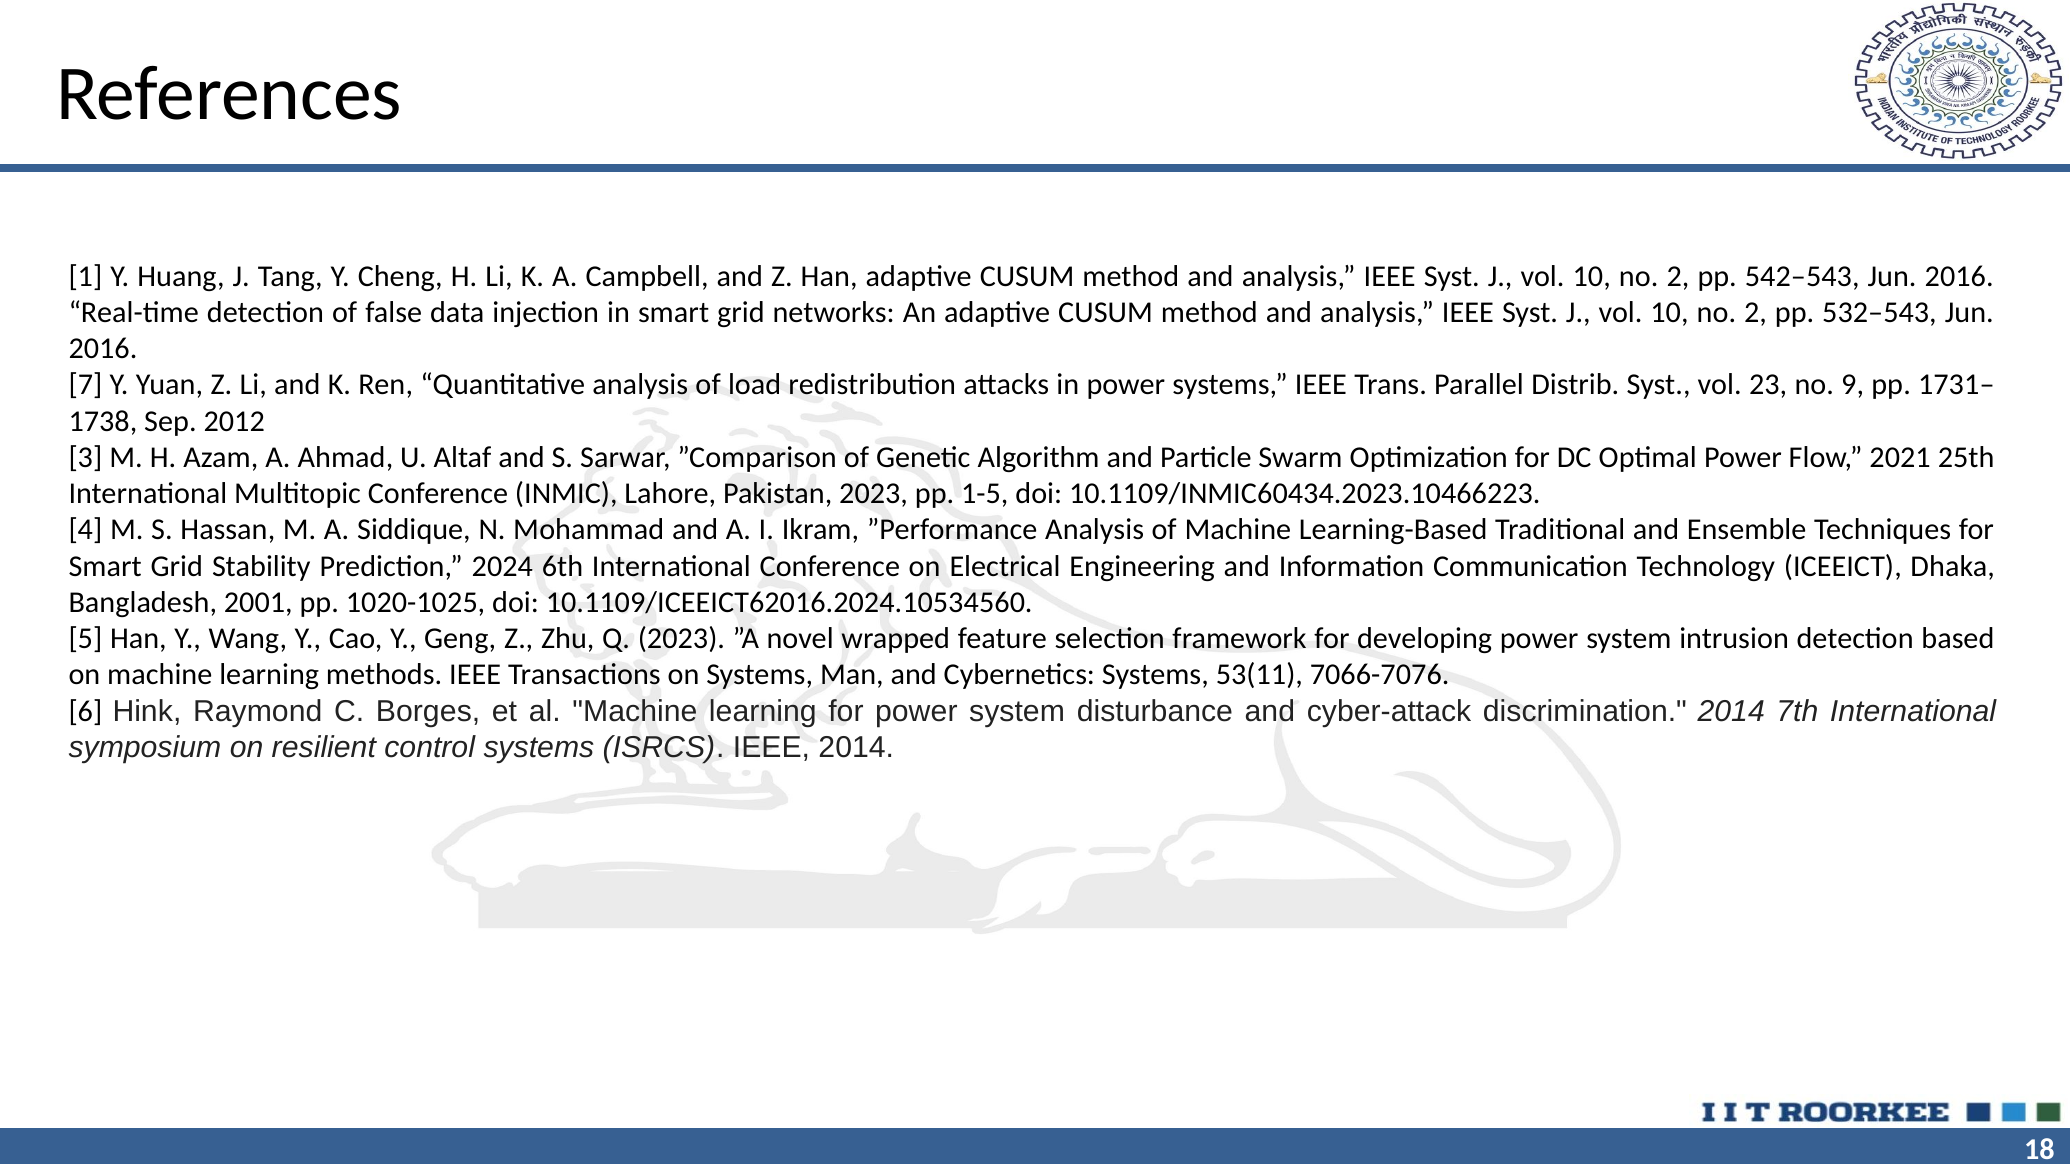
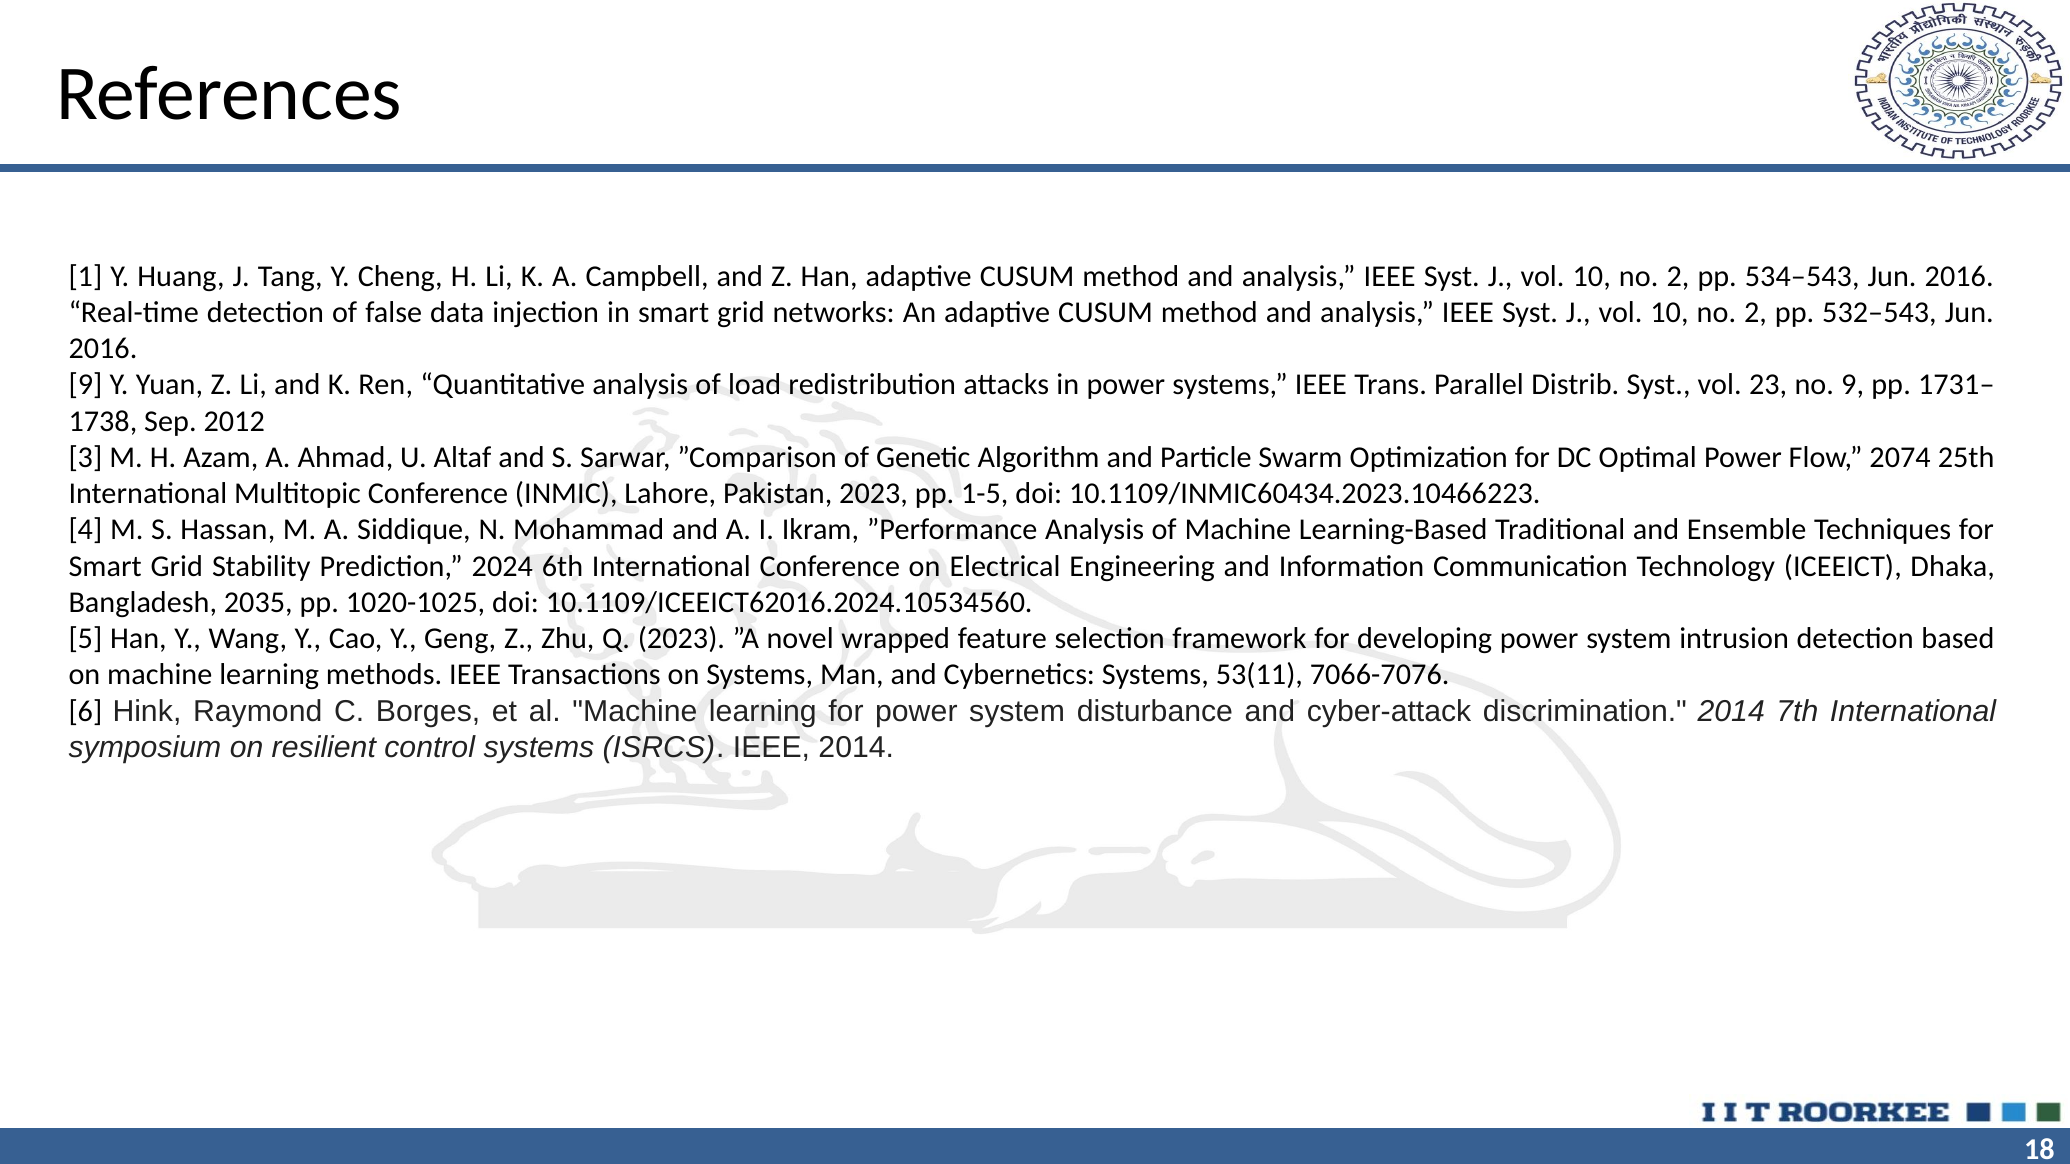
542–543: 542–543 -> 534–543 (1802, 276)
7: 7 -> 9 (85, 385)
2021: 2021 -> 2074 (1900, 458)
2001: 2001 -> 2035 (258, 603)
